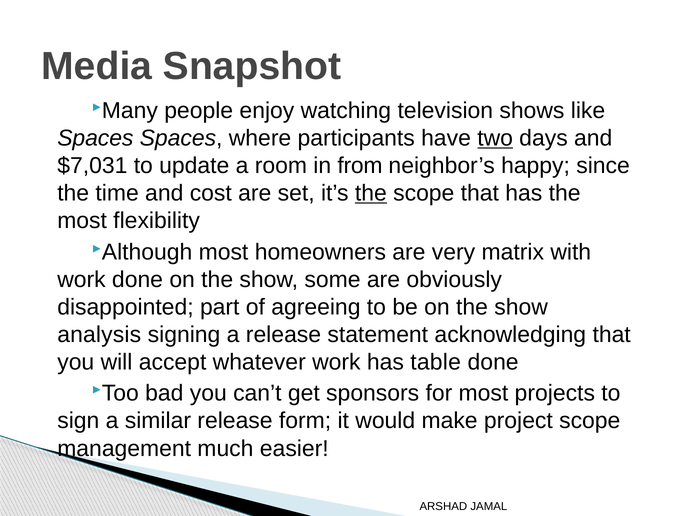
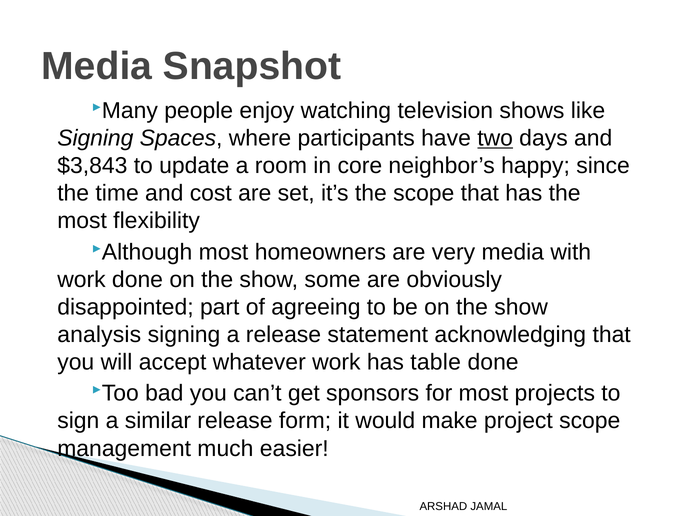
Spaces: Spaces -> Signing (95, 138)
$7,031: $7,031 -> $3,843 (92, 166)
from: from -> core (360, 166)
the underline: present -> none (371, 193)
very matrix: matrix -> media (513, 252)
